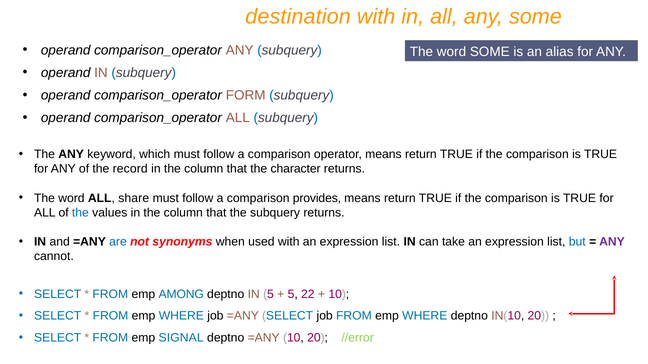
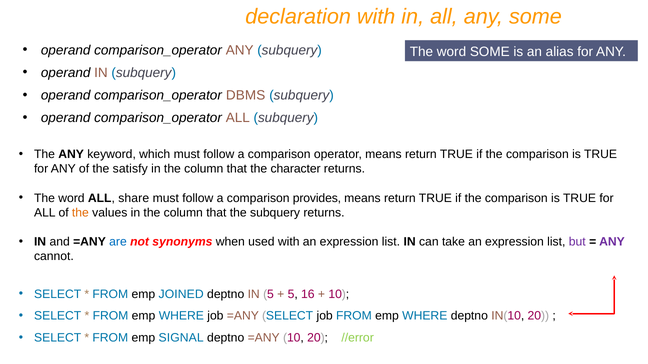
destination: destination -> declaration (298, 17)
FORM: FORM -> DBMS (246, 95)
record: record -> satisfy (130, 169)
the colour: blue -> orange (80, 213)
but colour: blue -> purple (577, 242)
AMONG: AMONG -> JOINED (181, 294)
22: 22 -> 16 (308, 294)
